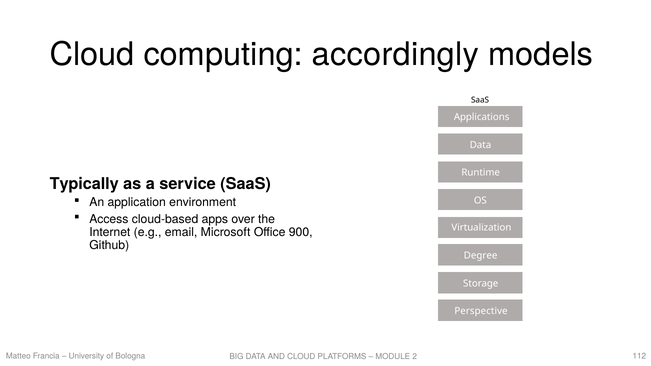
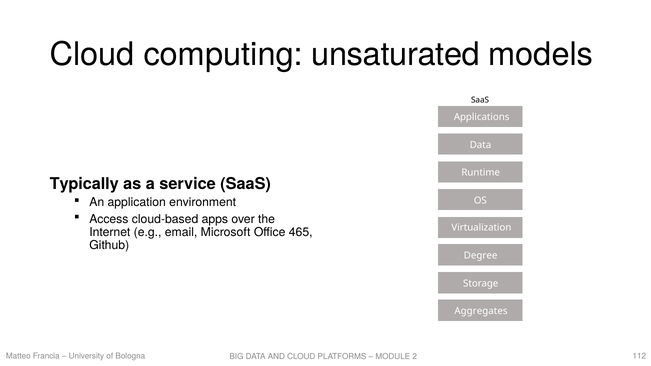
accordingly: accordingly -> unsaturated (396, 55)
900: 900 -> 465 (301, 232)
Perspective: Perspective -> Aggregates (481, 311)
